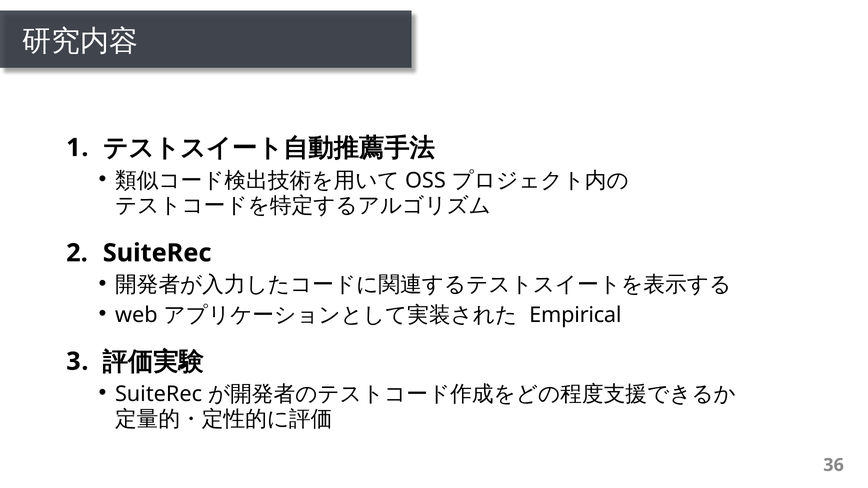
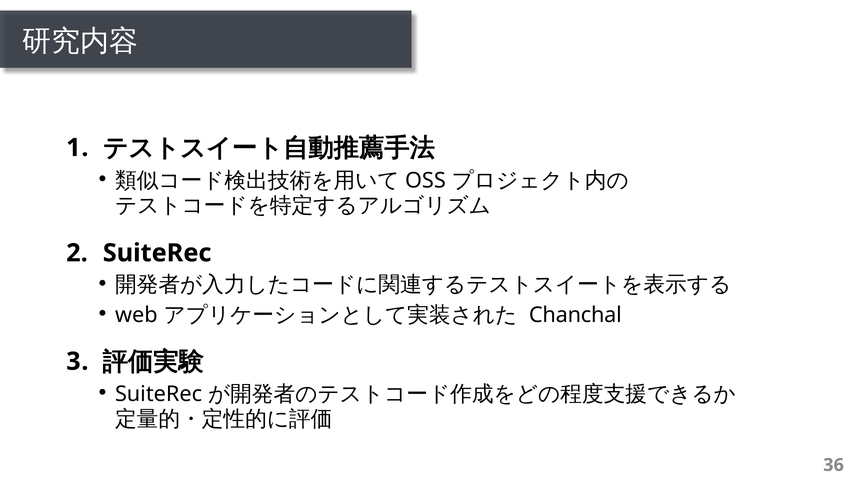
Empirical: Empirical -> Chanchal (575, 315)
